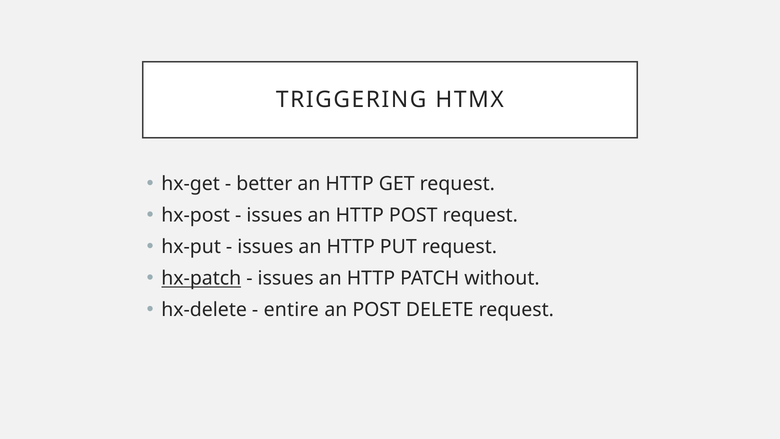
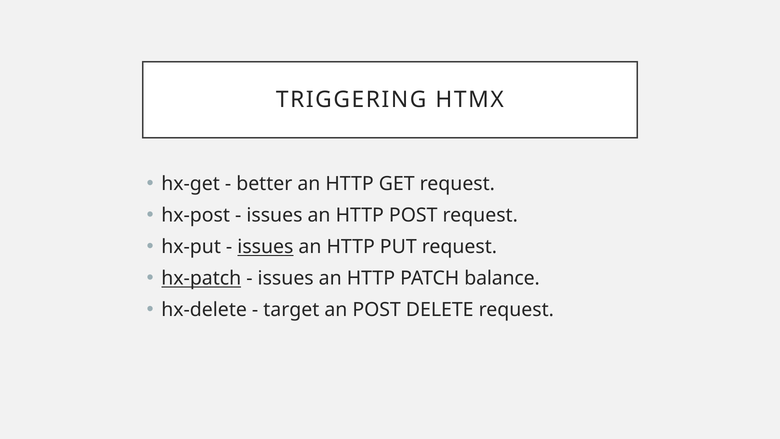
issues underline: none -> present (265, 247)
without: without -> balance (502, 278)
entire: entire -> target (291, 310)
